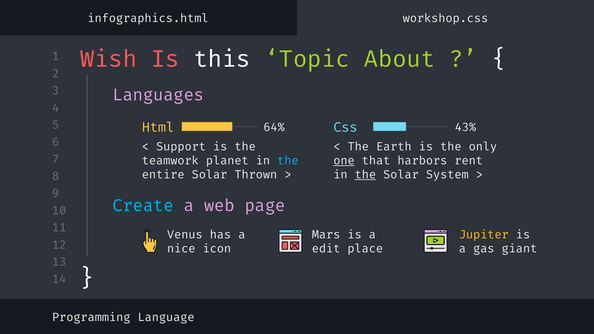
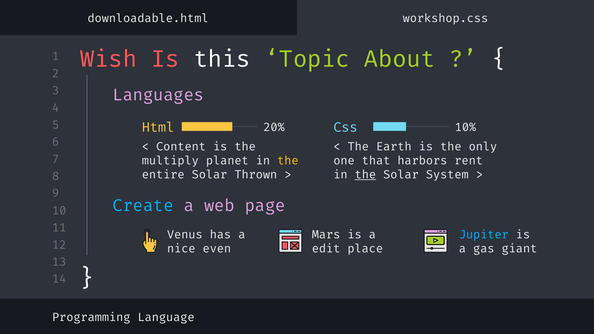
infographics.html: infographics.html -> downloadable.html (148, 18)
64%: 64% -> 20% (274, 127)
43%: 43% -> 10% (466, 127)
Support: Support -> Content (181, 147)
teamwork: teamwork -> multiply (170, 161)
the colour: light blue -> yellow (288, 161)
one underline: present -> none (344, 161)
Jupiter colour: yellow -> light blue (484, 235)
icon: icon -> even (217, 249)
